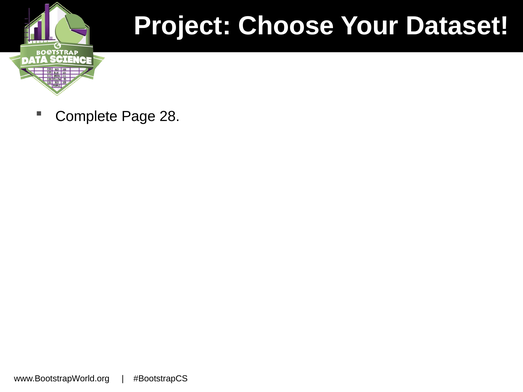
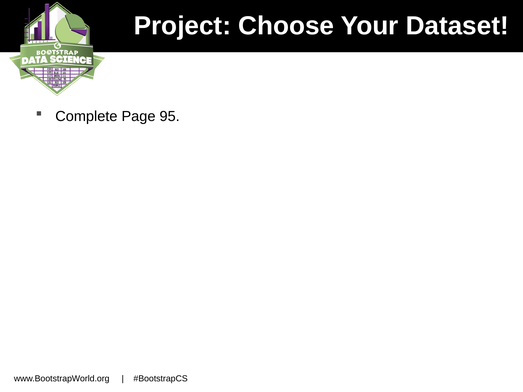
28: 28 -> 95 (170, 116)
